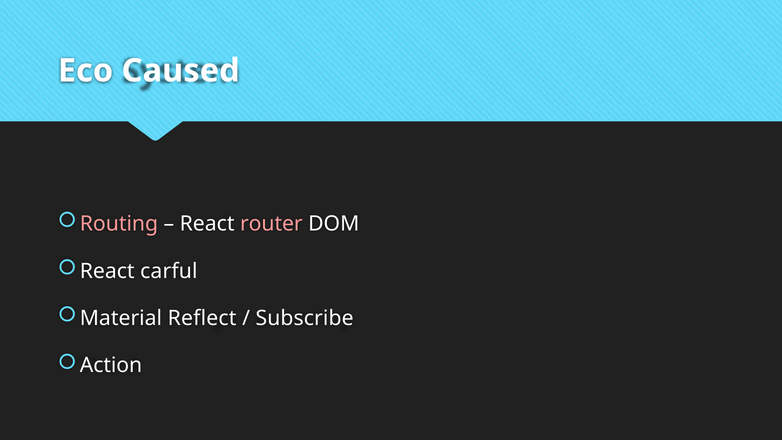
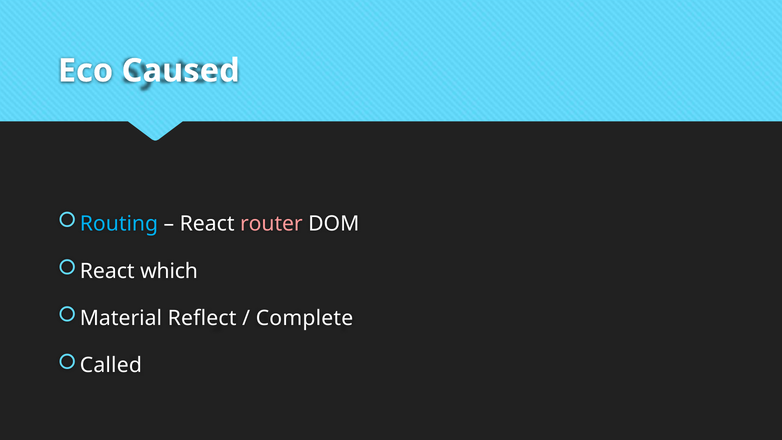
Routing colour: pink -> light blue (119, 224)
carful: carful -> which (169, 271)
Subscribe: Subscribe -> Complete (305, 318)
Action: Action -> Called (111, 365)
